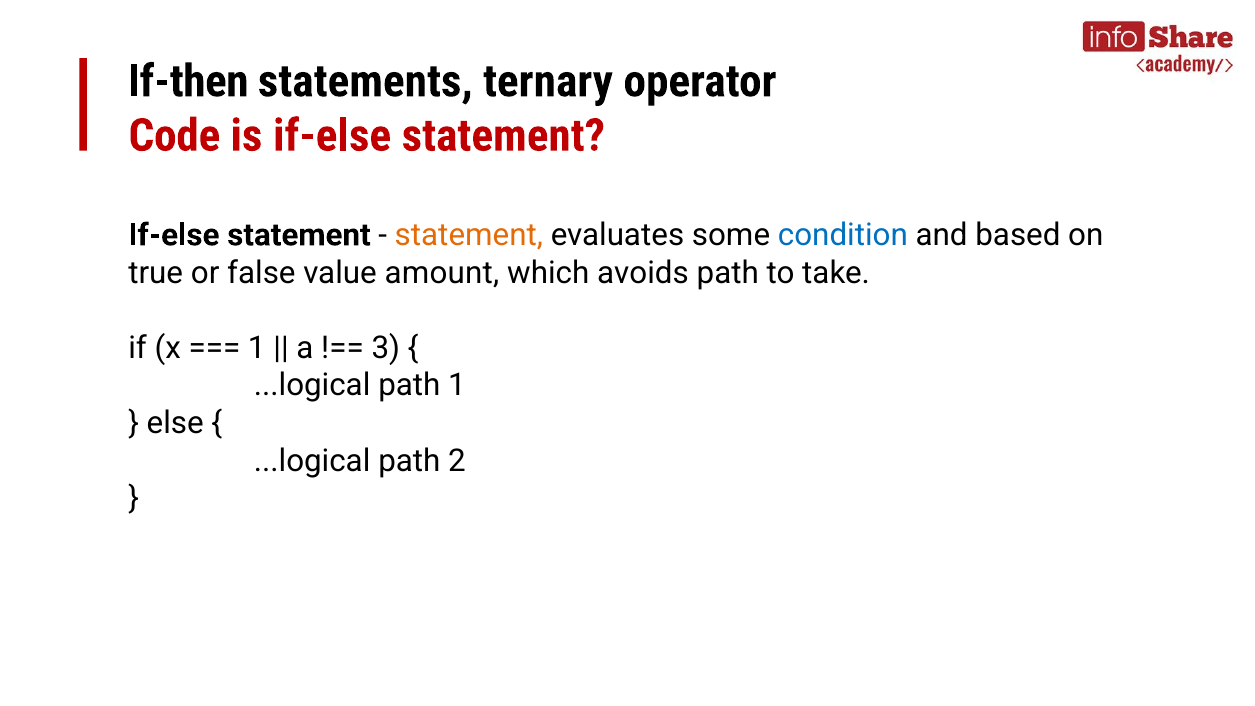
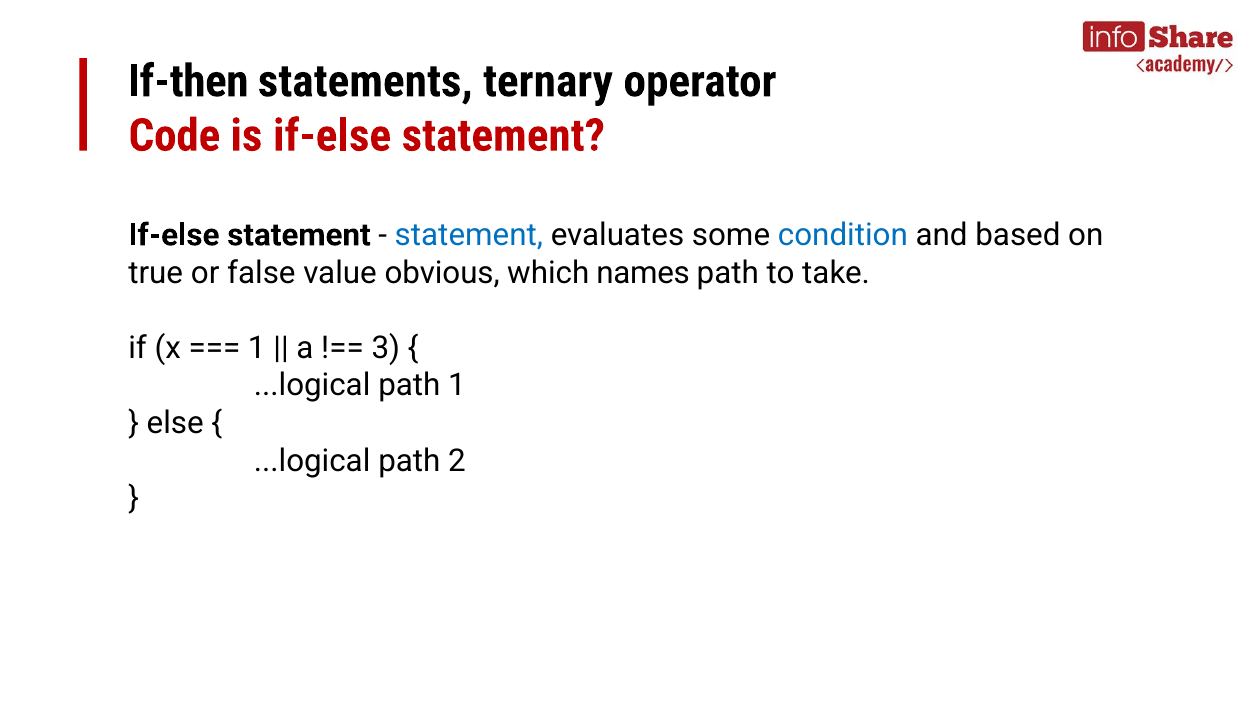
statement colour: orange -> blue (469, 235)
amount: amount -> obvious (442, 273)
avoids: avoids -> names (643, 273)
